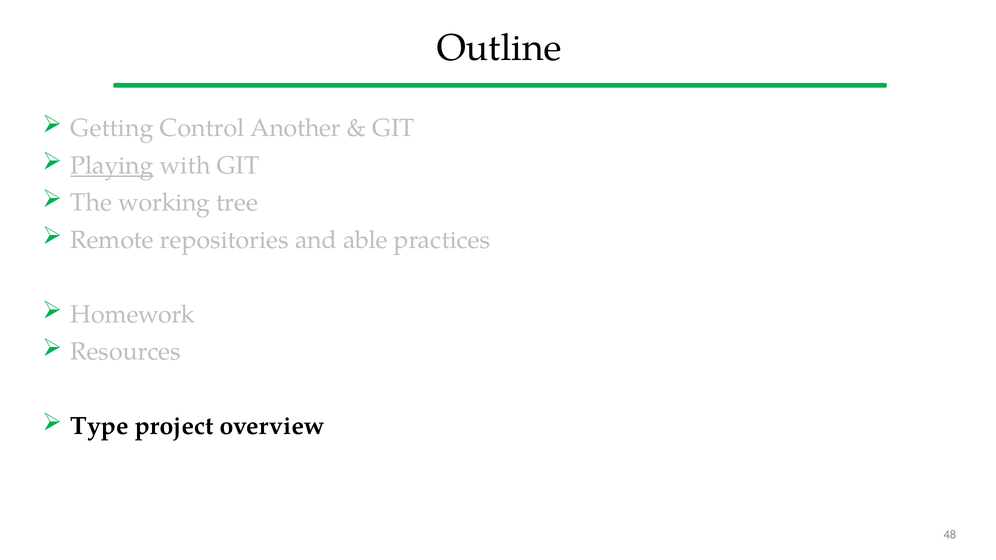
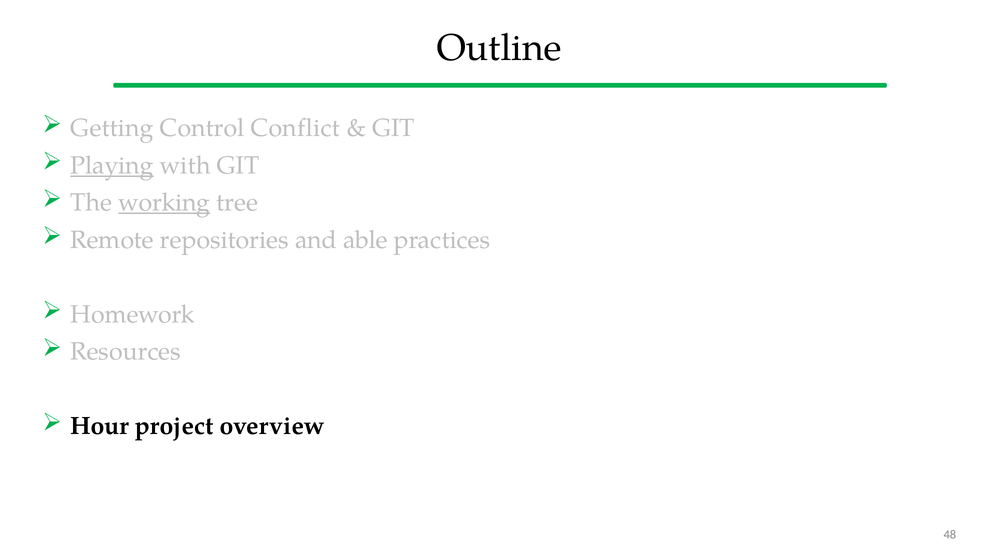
Another: Another -> Conflict (295, 128)
working underline: none -> present (164, 203)
Type: Type -> Hour (100, 426)
